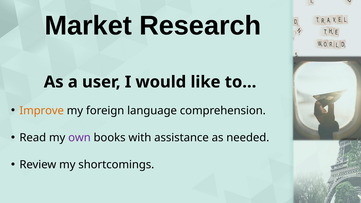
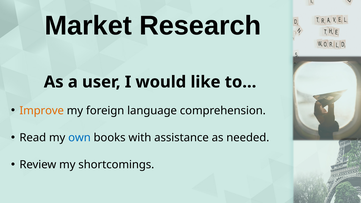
own colour: purple -> blue (79, 138)
